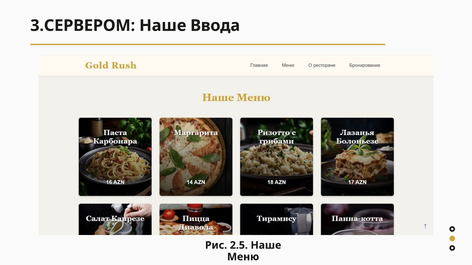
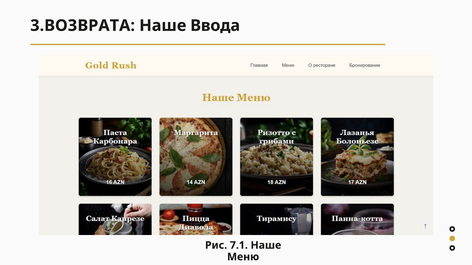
3.СЕРВЕРОМ: 3.СЕРВЕРОМ -> 3.ВОЗВРАТА (83, 26)
2.5: 2.5 -> 7.1 (239, 246)
